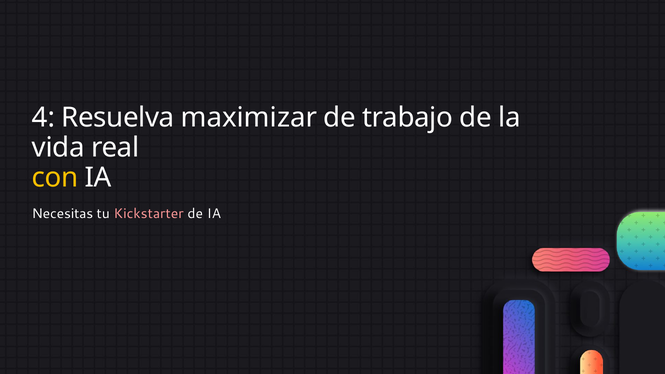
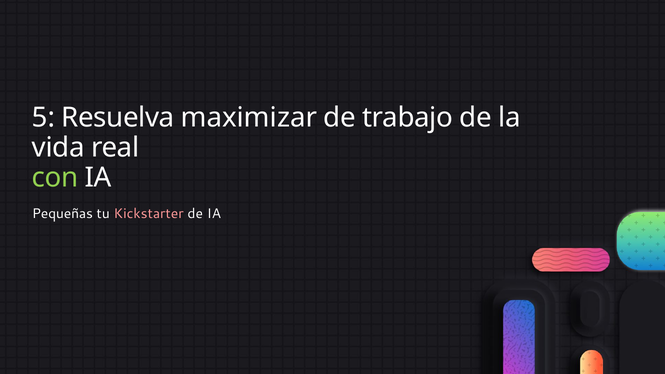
4: 4 -> 5 (43, 118)
con colour: yellow -> light green (55, 177)
Necesitas: Necesitas -> Pequeñas (62, 214)
